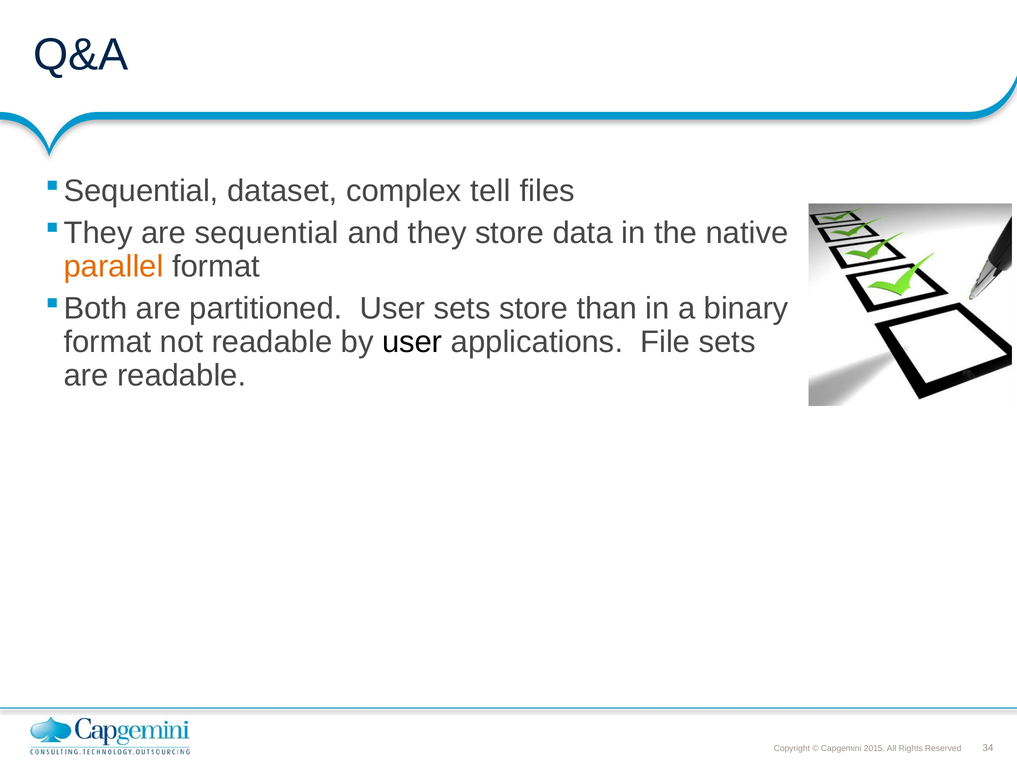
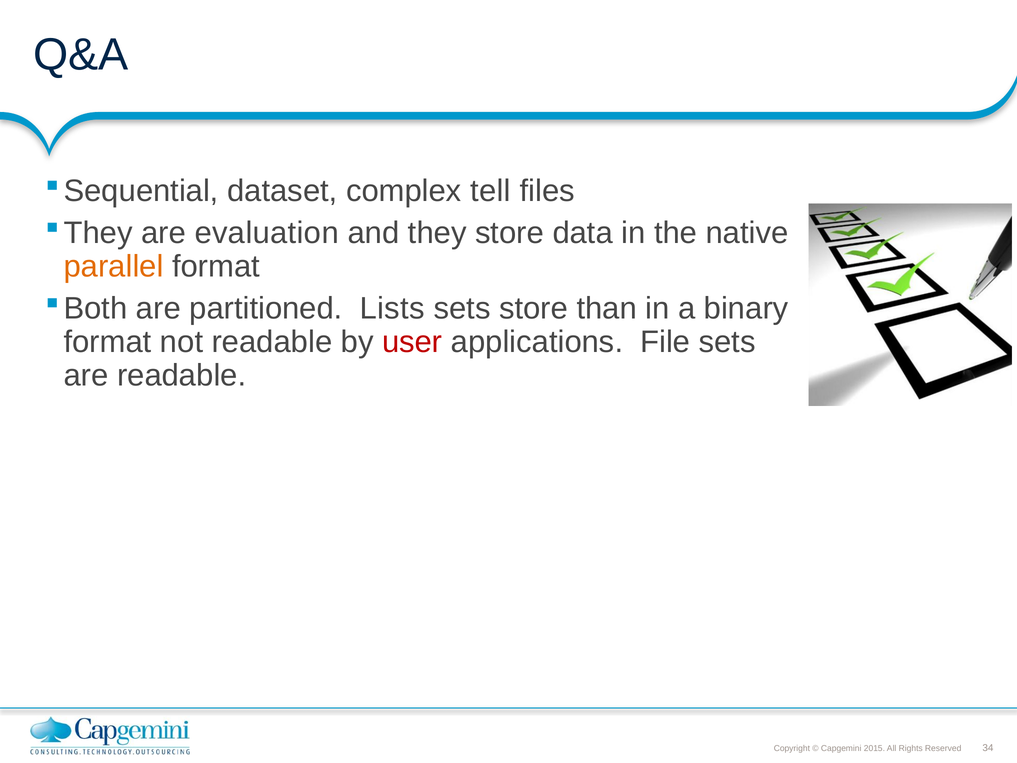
sequential: sequential -> evaluation (267, 233)
partitioned User: User -> Lists (392, 308)
user colour: black -> red (412, 342)
